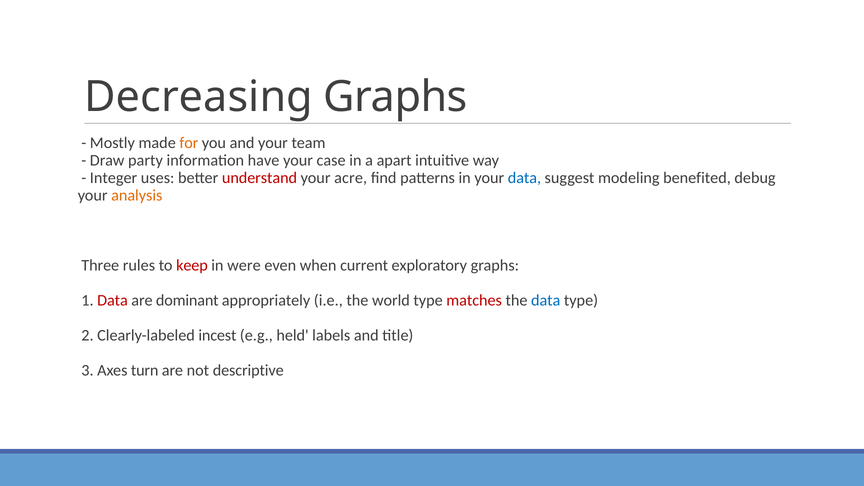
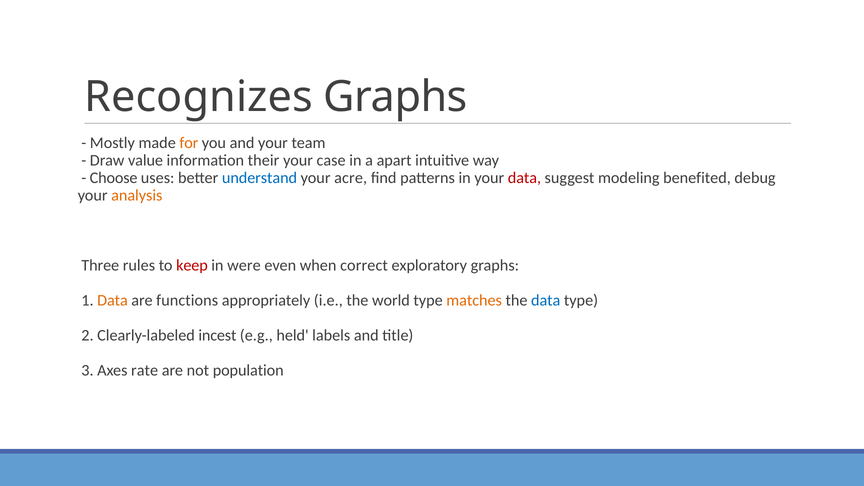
Decreasing: Decreasing -> Recognizes (199, 97)
party: party -> value (146, 160)
have: have -> their (264, 160)
Integer: Integer -> Choose (114, 178)
understand colour: red -> blue (260, 178)
data colour: blue -> red (524, 178)
current: current -> correct (364, 265)
Data colour: red -> orange (112, 300)
dominant: dominant -> functions (187, 300)
matches colour: red -> orange (474, 300)
turn: turn -> rate (145, 370)
descriptive: descriptive -> population (248, 370)
